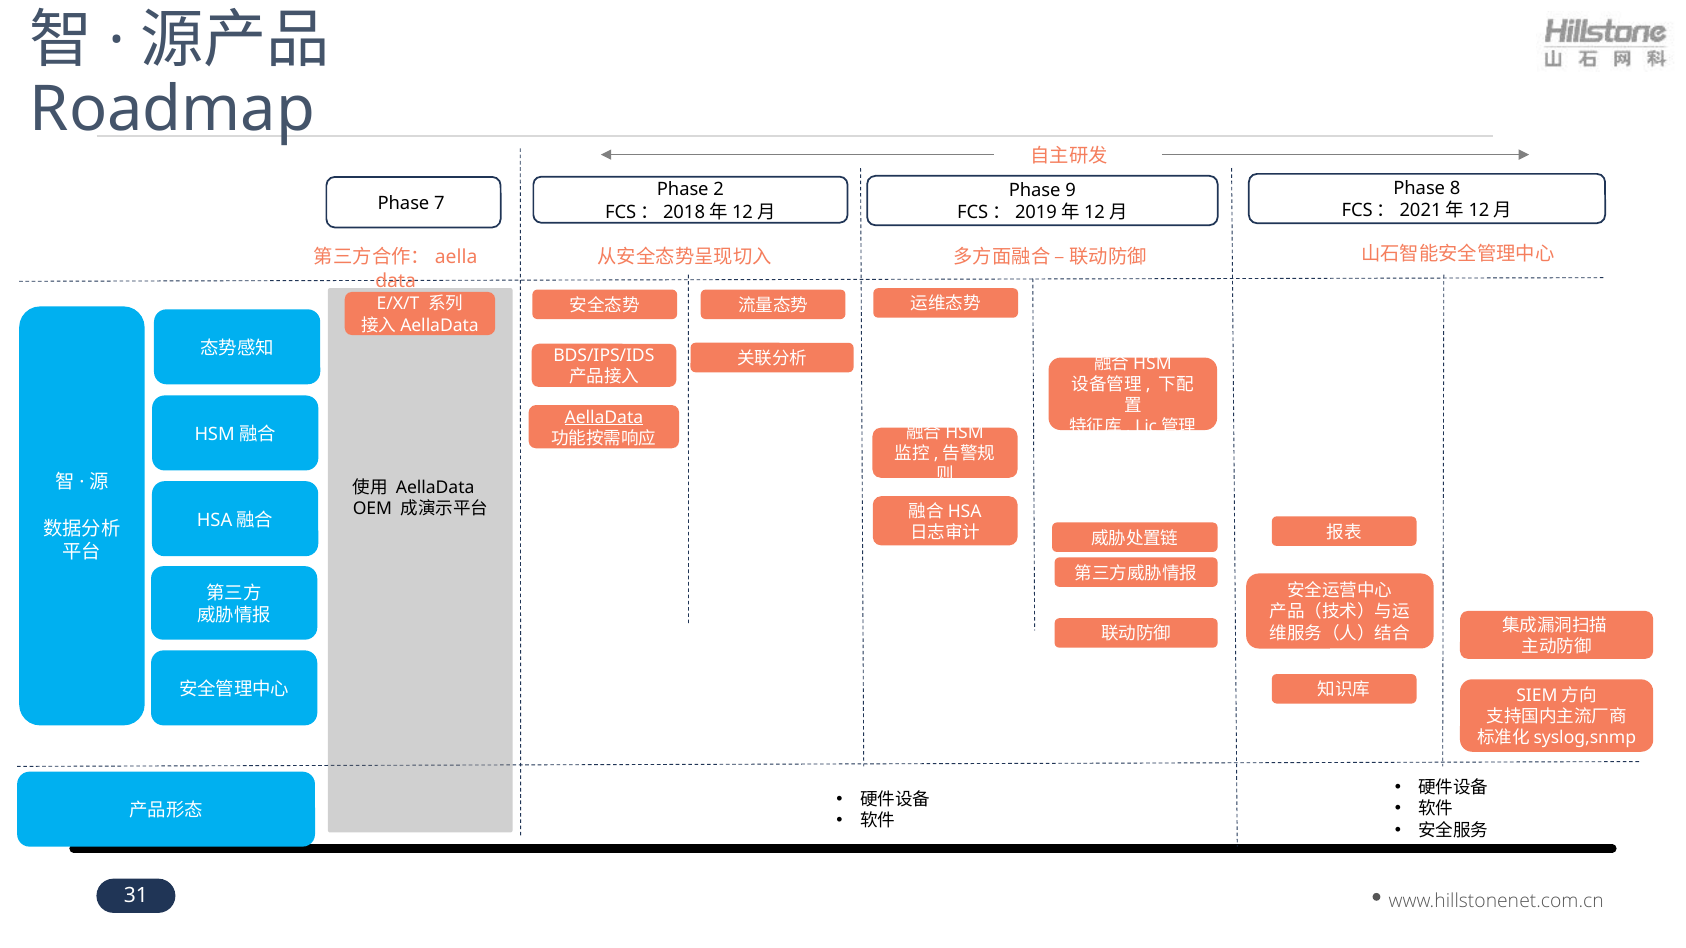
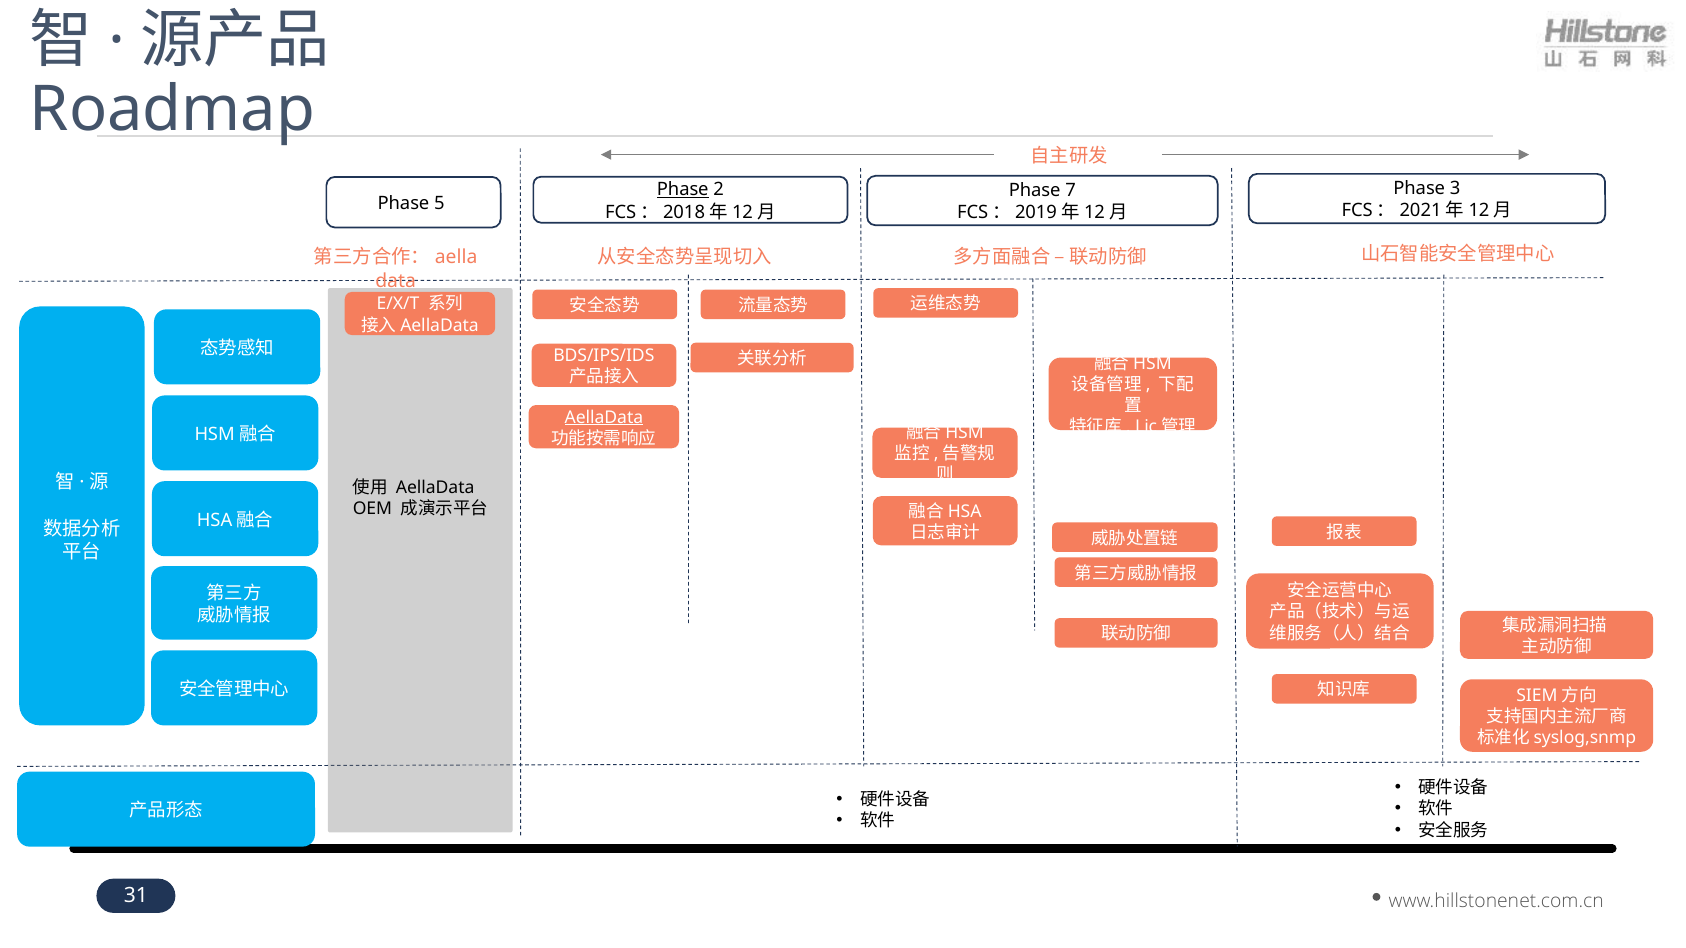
8: 8 -> 3 (1455, 189)
Phase underline: none -> present (683, 190)
9: 9 -> 7 (1071, 191)
7: 7 -> 5 (439, 204)
